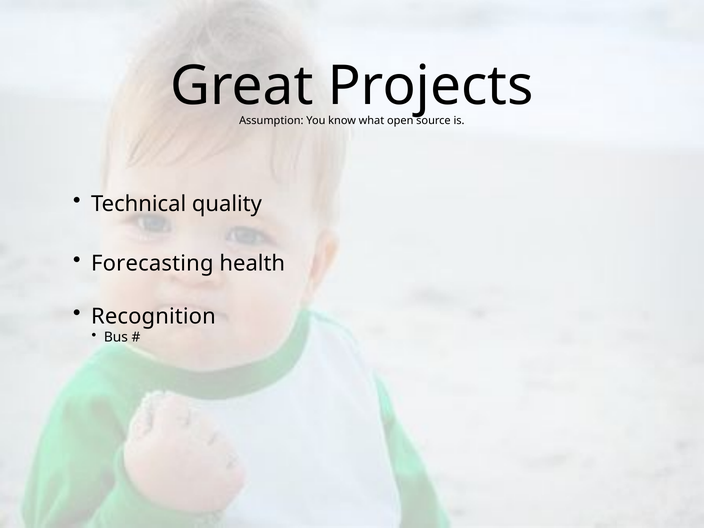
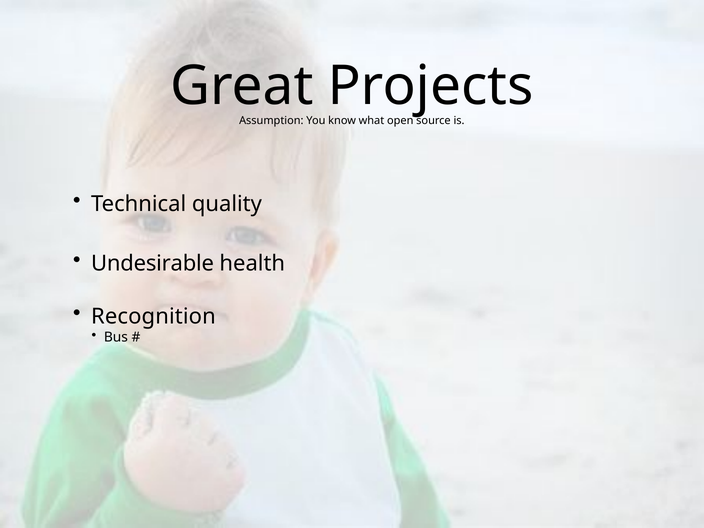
Forecasting: Forecasting -> Undesirable (153, 264)
